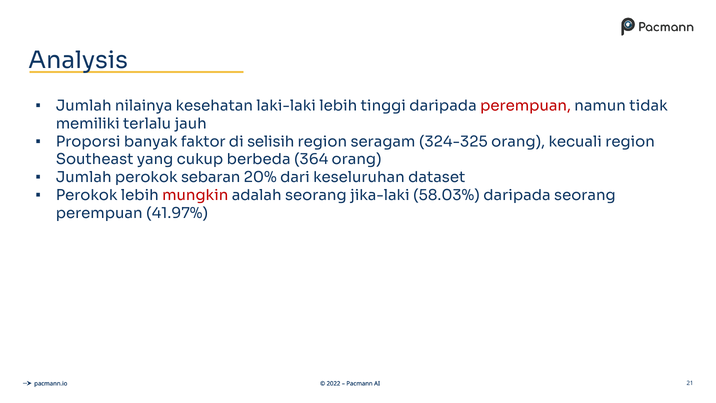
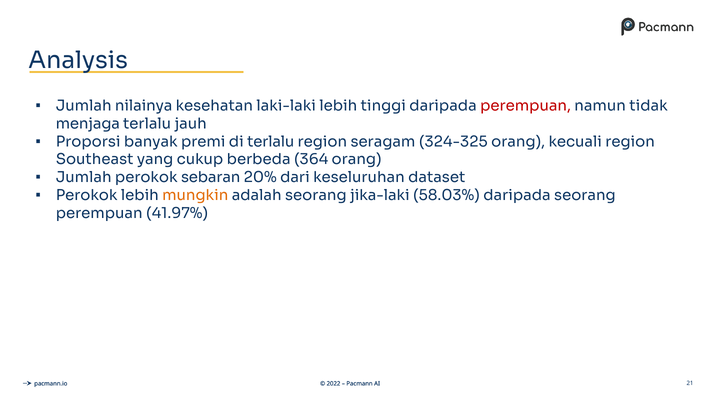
memiliki: memiliki -> menjaga (88, 124)
faktor: faktor -> premi (203, 142)
di selisih: selisih -> terlalu (271, 142)
mungkin colour: red -> orange (195, 195)
